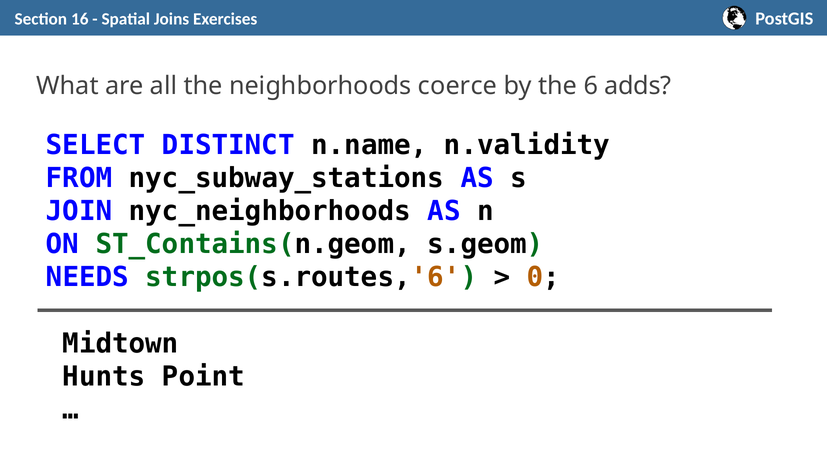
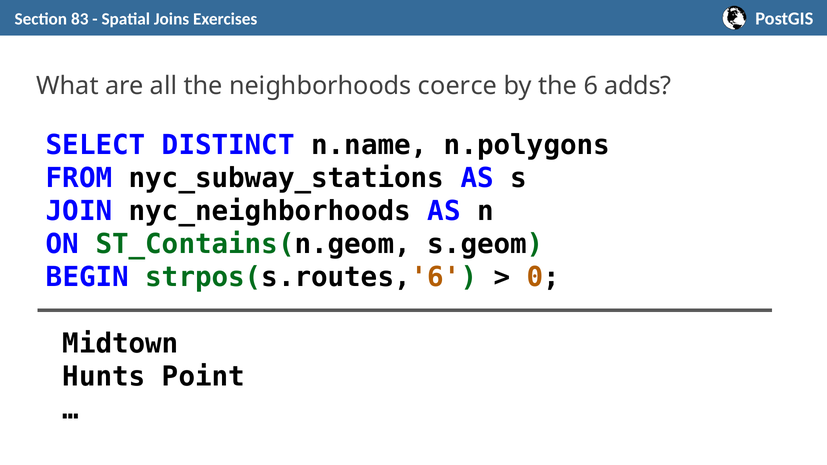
16: 16 -> 83 (80, 19)
n.validity: n.validity -> n.polygons (527, 145)
NEEDS: NEEDS -> BEGIN (87, 278)
